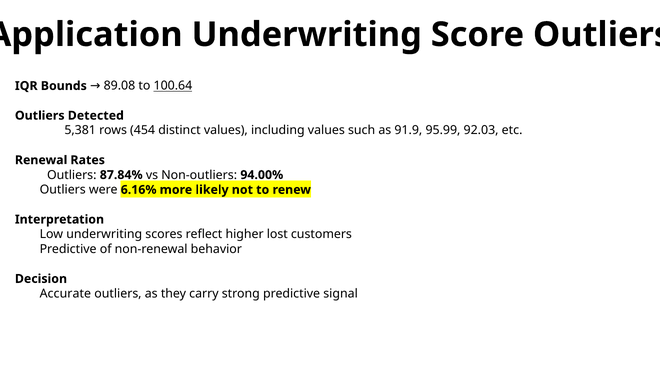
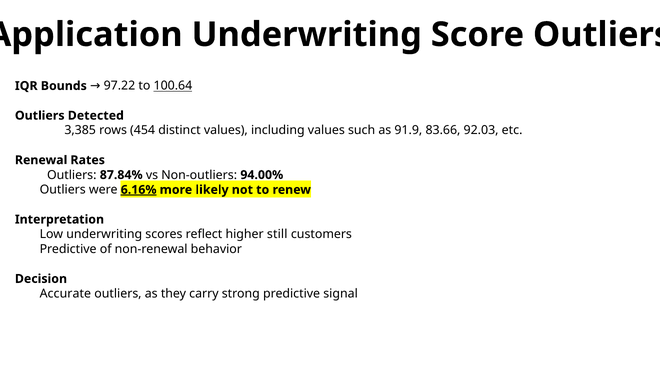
89.08: 89.08 -> 97.22 (119, 86)
5,381: 5,381 -> 3,385 (80, 131)
95.99: 95.99 -> 83.66 (443, 131)
6.16% underline: none -> present (139, 190)
lost: lost -> still (277, 234)
